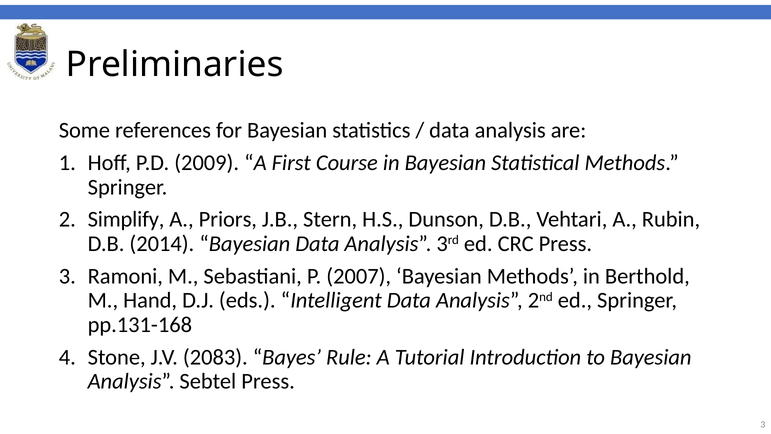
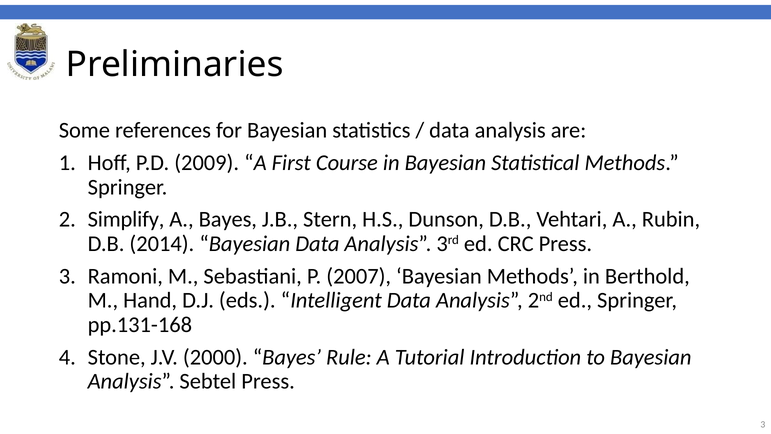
A Priors: Priors -> Bayes (228, 219)
2083: 2083 -> 2000 (215, 357)
